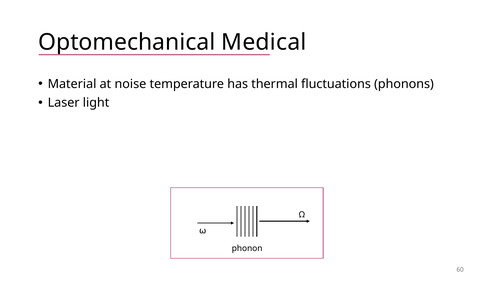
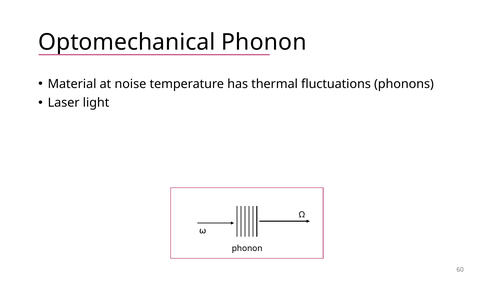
Medical: Medical -> Phonon (264, 42)
